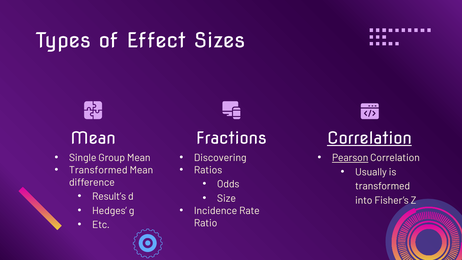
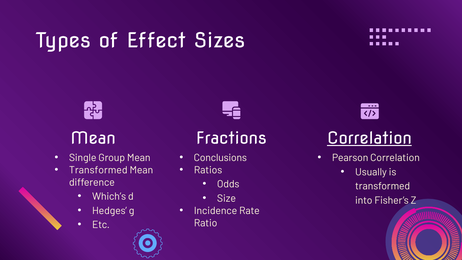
Discovering: Discovering -> Conclusions (220, 158)
Pearson underline: present -> none (350, 158)
Result’s: Result’s -> Which’s (109, 196)
